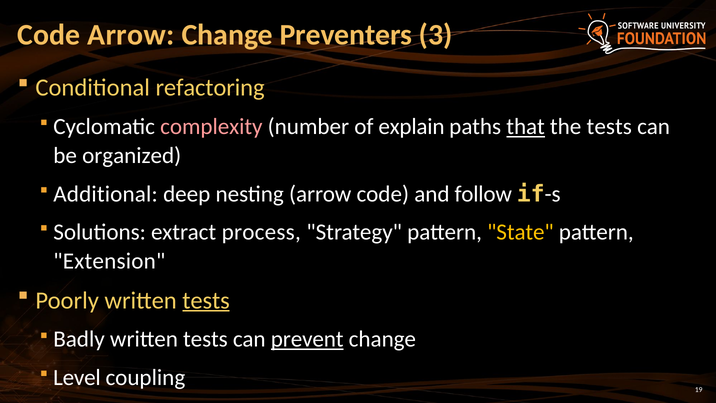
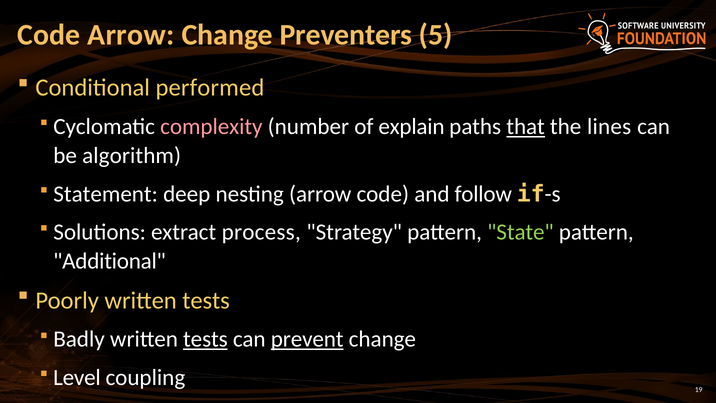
3: 3 -> 5 (436, 35)
refactoring: refactoring -> performed (210, 88)
the tests: tests -> lines (609, 127)
organized: organized -> algorithm (132, 156)
Additional: Additional -> Statement (106, 194)
State colour: yellow -> light green (520, 232)
Extension: Extension -> Additional (110, 261)
tests underline: present -> none (206, 300)
tests underline: none -> present (205, 339)
